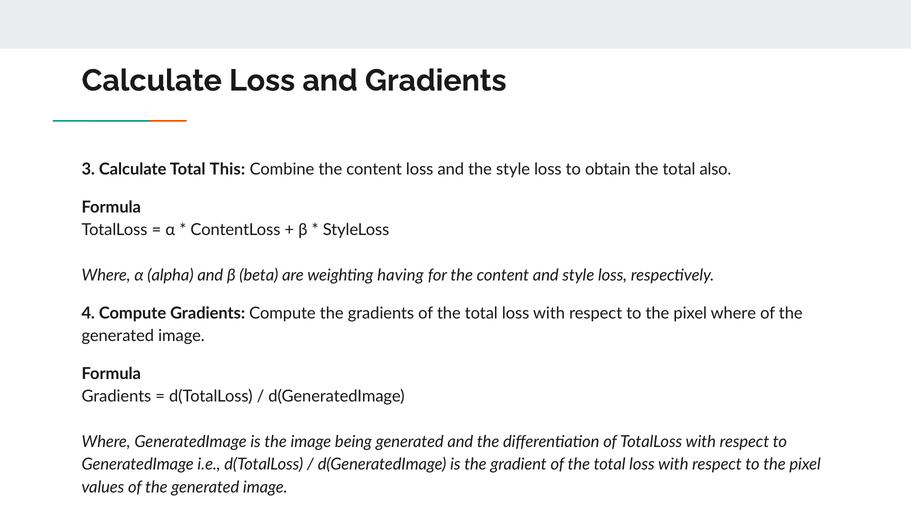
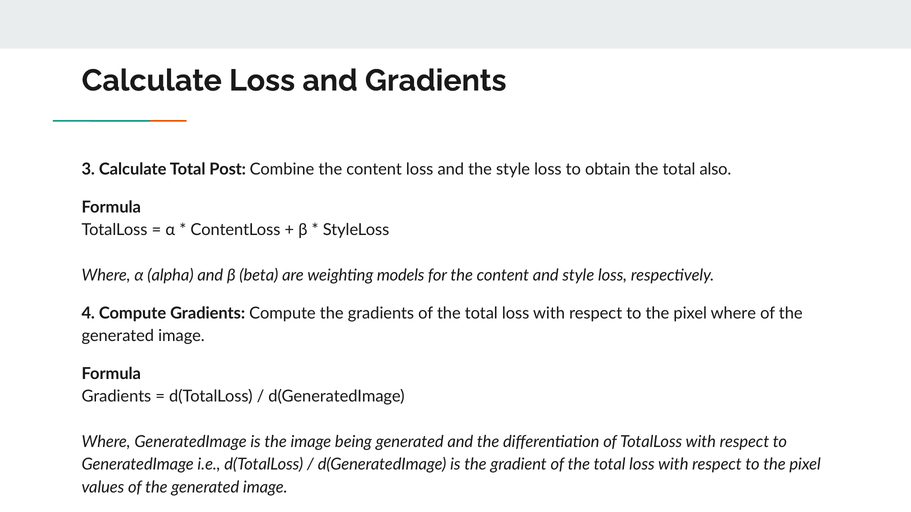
This: This -> Post (228, 170)
having: having -> models (401, 276)
